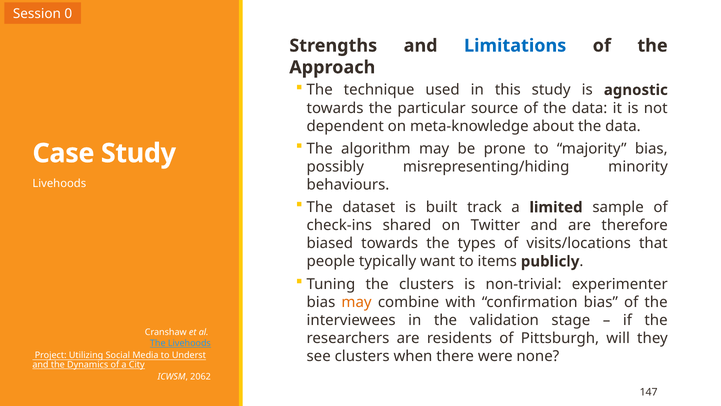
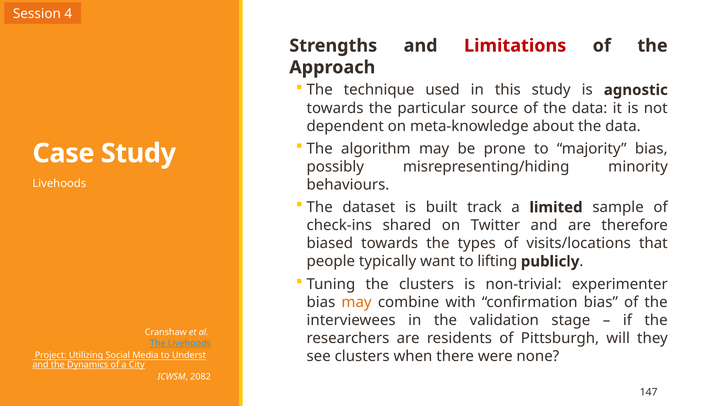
0: 0 -> 4 (68, 14)
Limitations colour: blue -> red (515, 46)
items: items -> lifting (497, 261)
2062: 2062 -> 2082 (201, 376)
